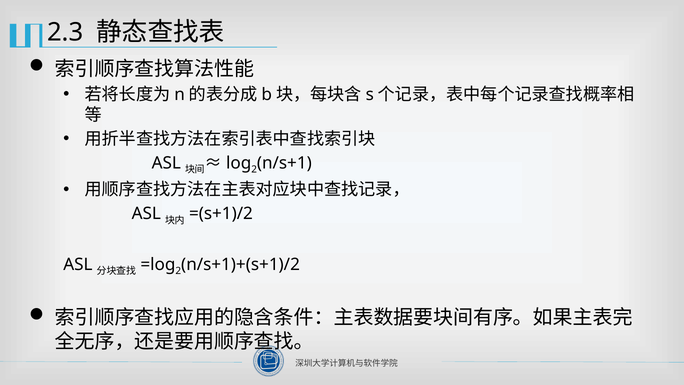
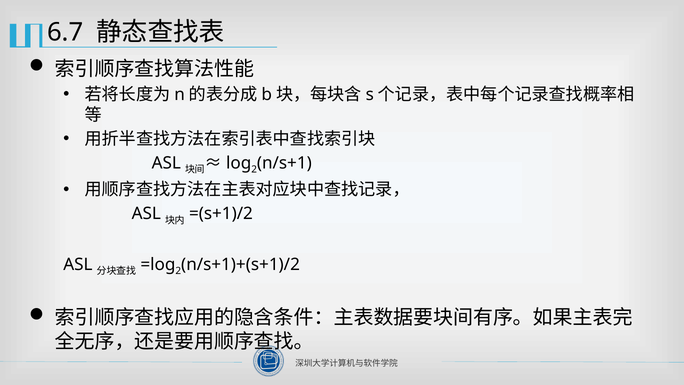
2.3: 2.3 -> 6.7 (65, 32)
